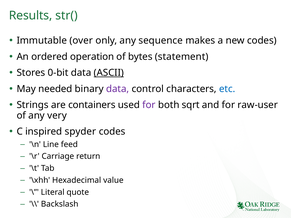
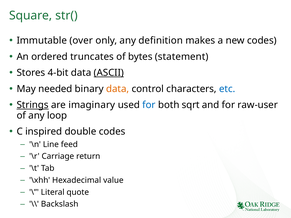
Results: Results -> Square (31, 15)
sequence: sequence -> definition (161, 41)
operation: operation -> truncates (92, 57)
0-bit: 0-bit -> 4-bit (58, 73)
data colour: purple -> orange (118, 89)
Strings underline: none -> present (33, 105)
containers: containers -> imaginary (92, 105)
for colour: purple -> blue (149, 105)
very: very -> loop (57, 116)
spyder: spyder -> double (80, 132)
